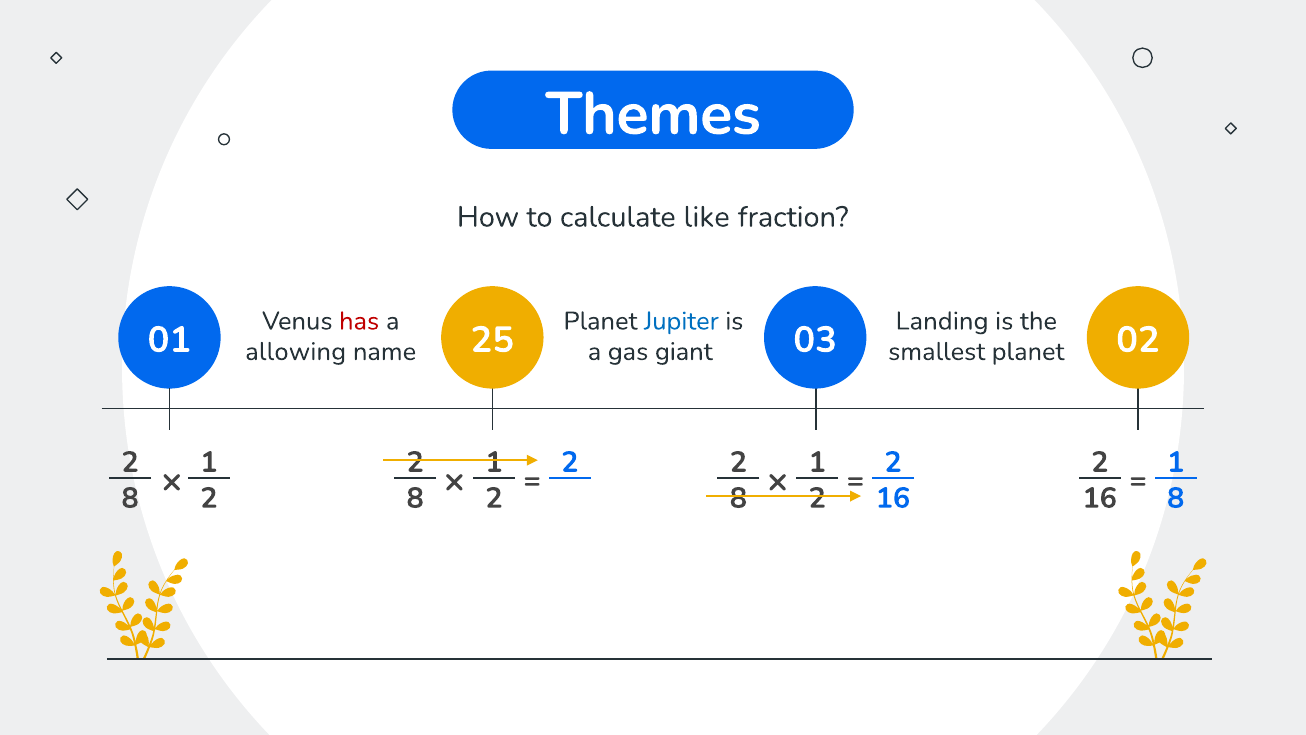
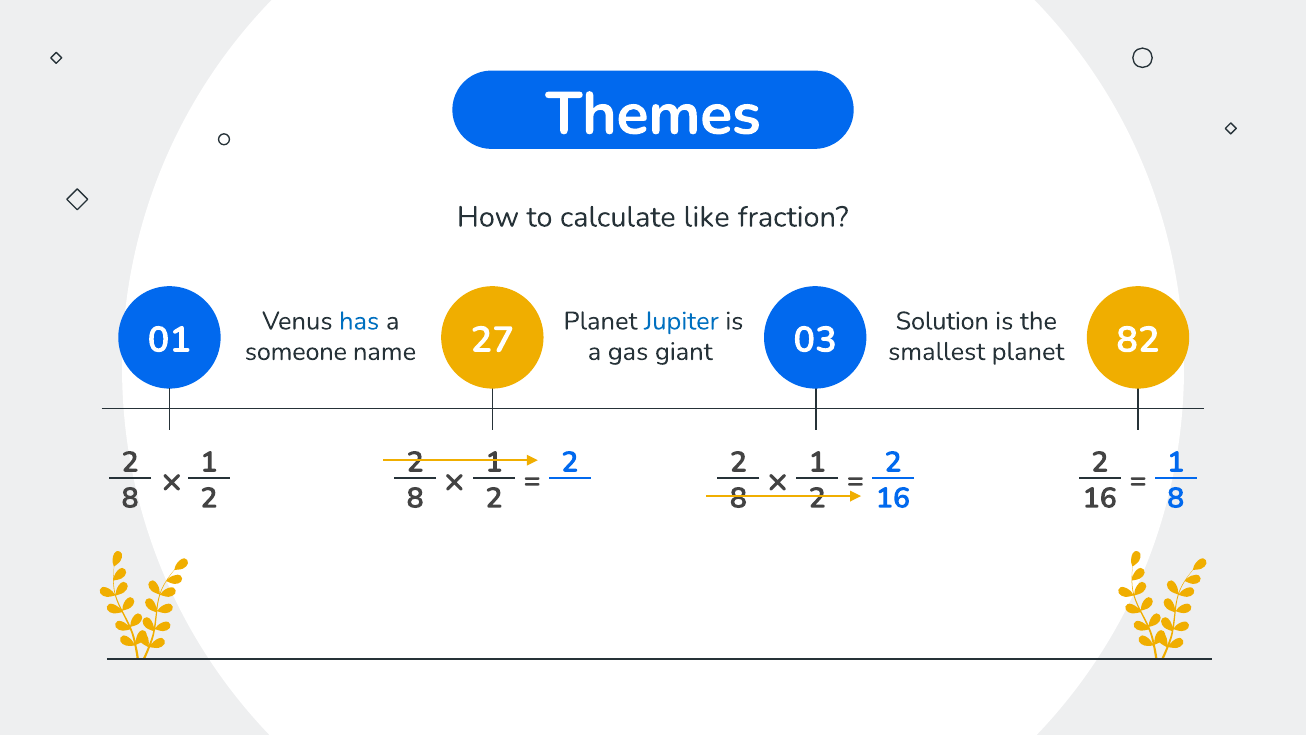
has colour: red -> blue (359, 321)
Landing: Landing -> Solution (942, 321)
25: 25 -> 27 (492, 340)
02: 02 -> 82 (1138, 340)
allowing: allowing -> someone (296, 351)
